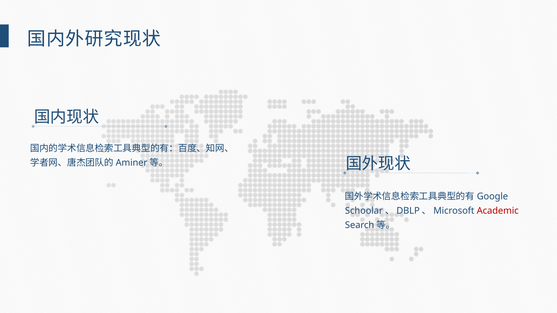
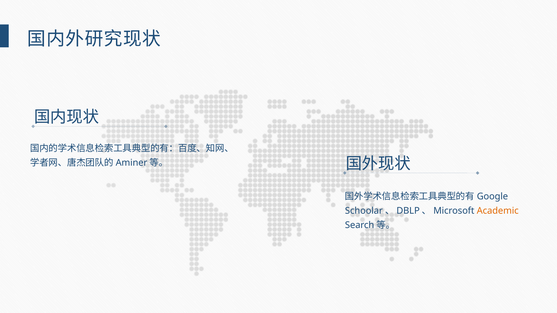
Academic colour: red -> orange (498, 211)
